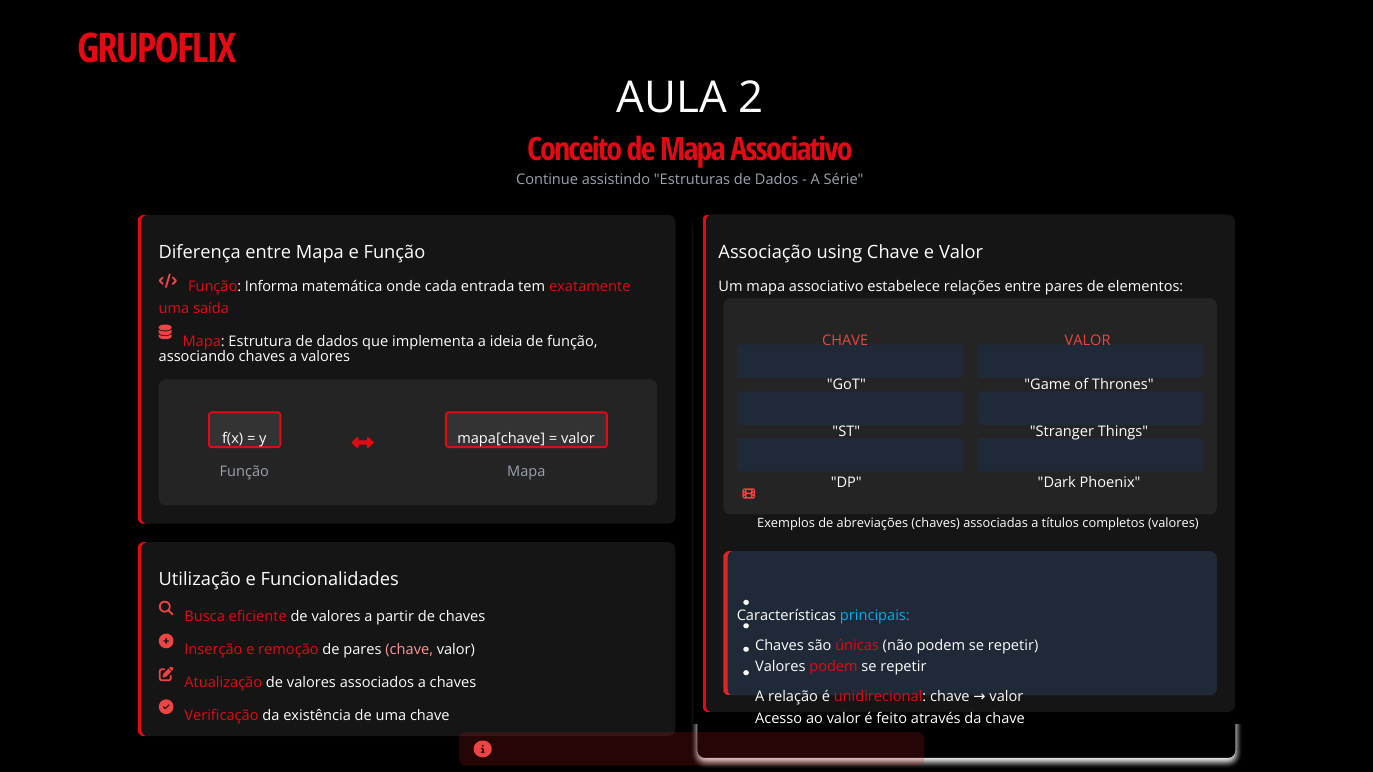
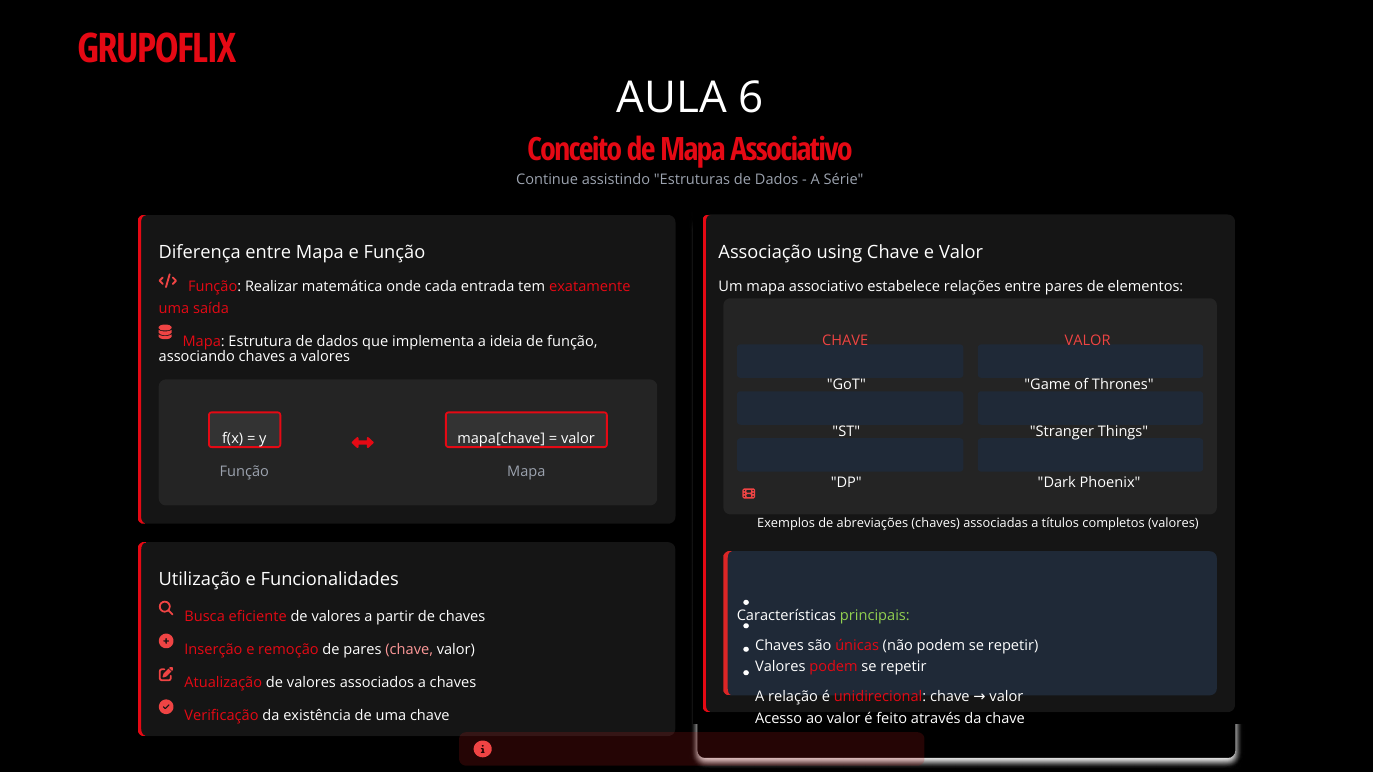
2: 2 -> 6 (751, 99)
Informa: Informa -> Realizar (272, 286)
principais colour: light blue -> light green (875, 616)
